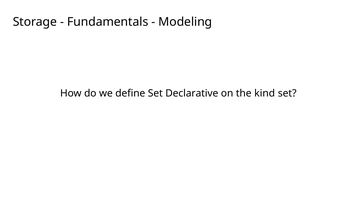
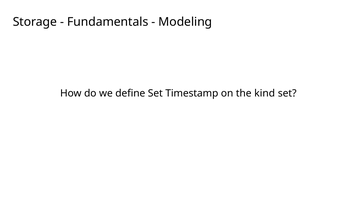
Declarative: Declarative -> Timestamp (192, 93)
